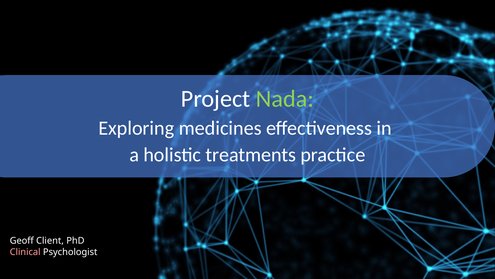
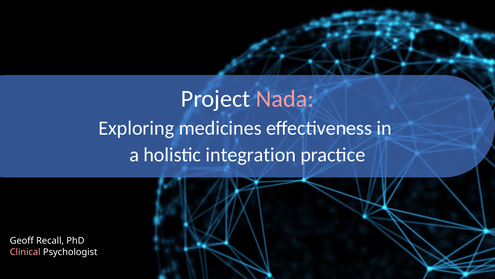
Nada colour: light green -> pink (285, 99)
treatments: treatments -> integration (251, 155)
Client: Client -> Recall (50, 240)
